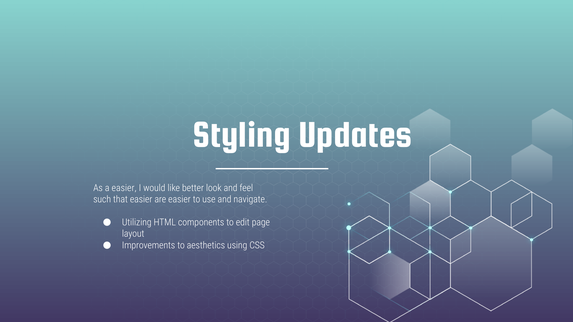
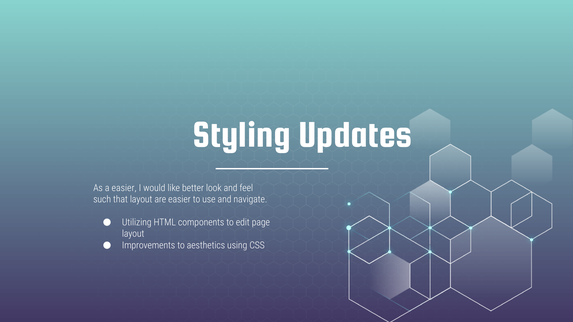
that easier: easier -> layout (141, 200)
